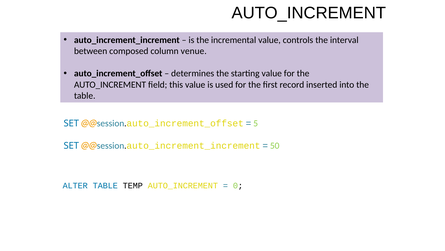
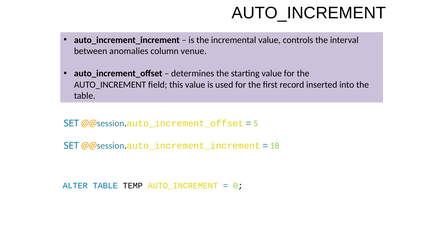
composed: composed -> anomalies (129, 51)
50: 50 -> 18 (275, 145)
